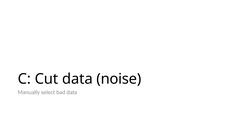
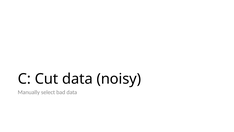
noise: noise -> noisy (119, 79)
